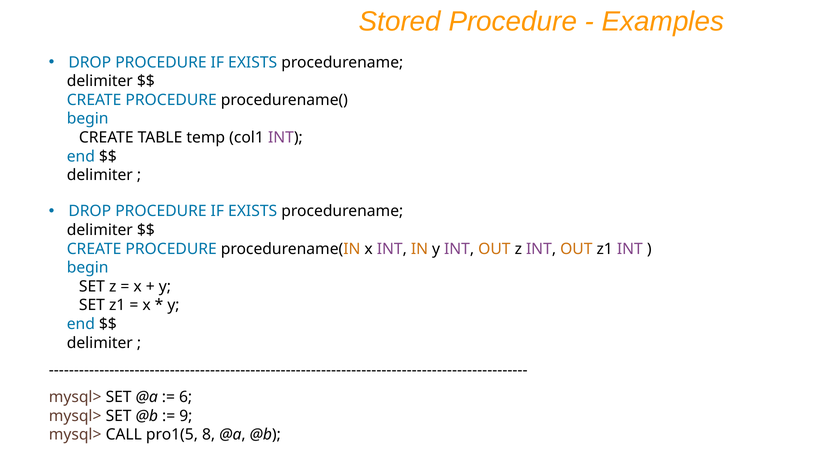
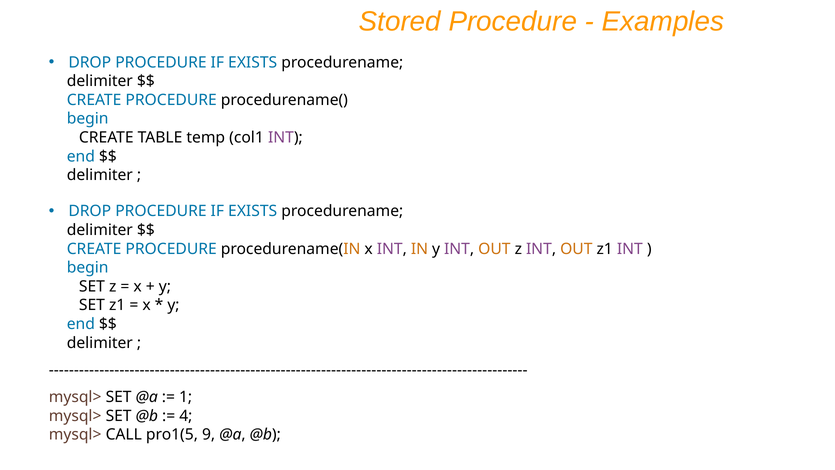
6: 6 -> 1 (186, 397)
9: 9 -> 4 (186, 416)
8: 8 -> 9 (209, 434)
